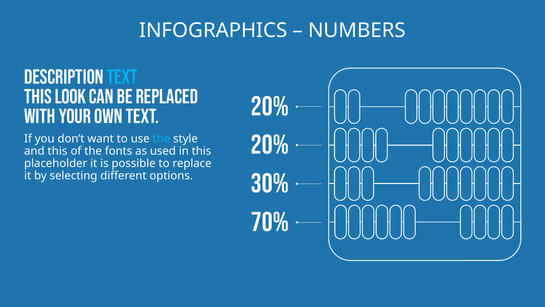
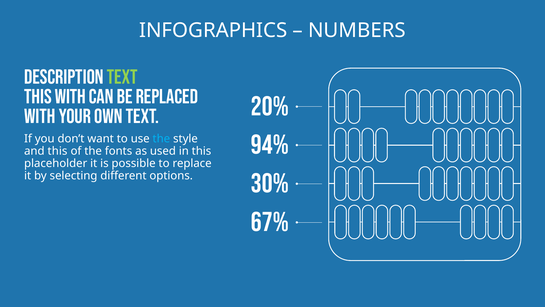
TEXT colour: light blue -> light green (122, 77)
This look: look -> with (70, 97)
20%: 20% -> 94% (270, 145)
70%: 70% -> 67% (270, 222)
